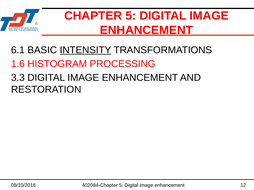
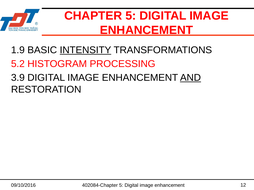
6.1: 6.1 -> 1.9 (18, 50)
1.6: 1.6 -> 5.2 (18, 64)
3.3: 3.3 -> 3.9 (18, 78)
AND underline: none -> present (190, 78)
